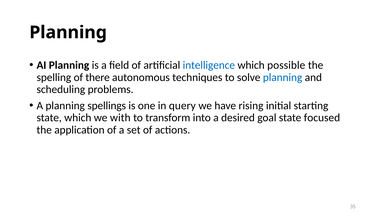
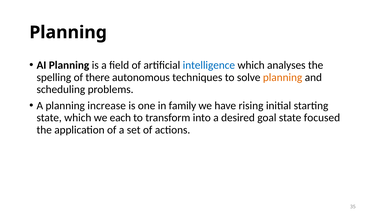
possible: possible -> analyses (286, 65)
planning colour: blue -> orange (283, 77)
spellings: spellings -> increase (107, 105)
query: query -> family (182, 105)
with: with -> each (120, 118)
